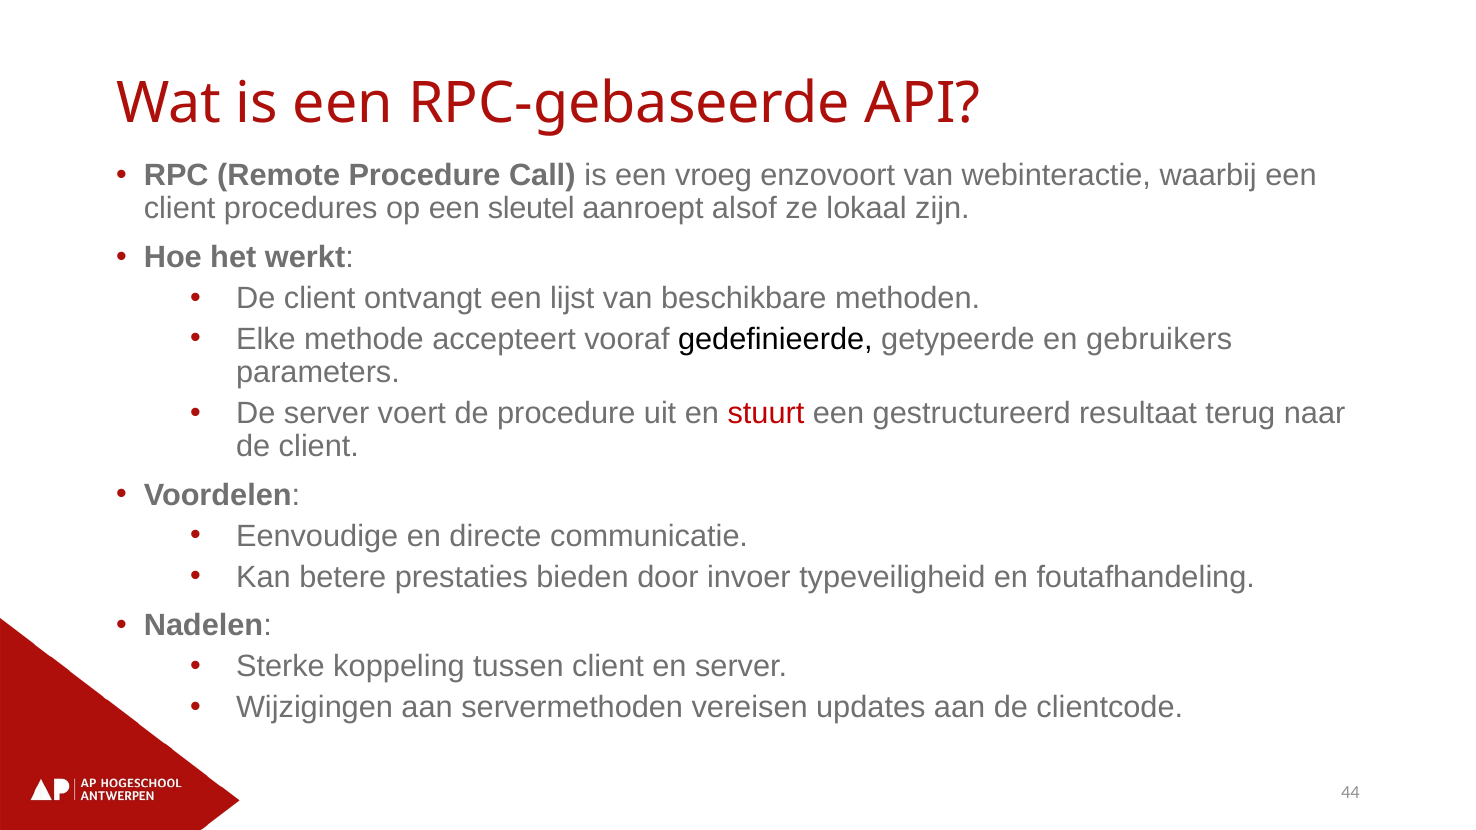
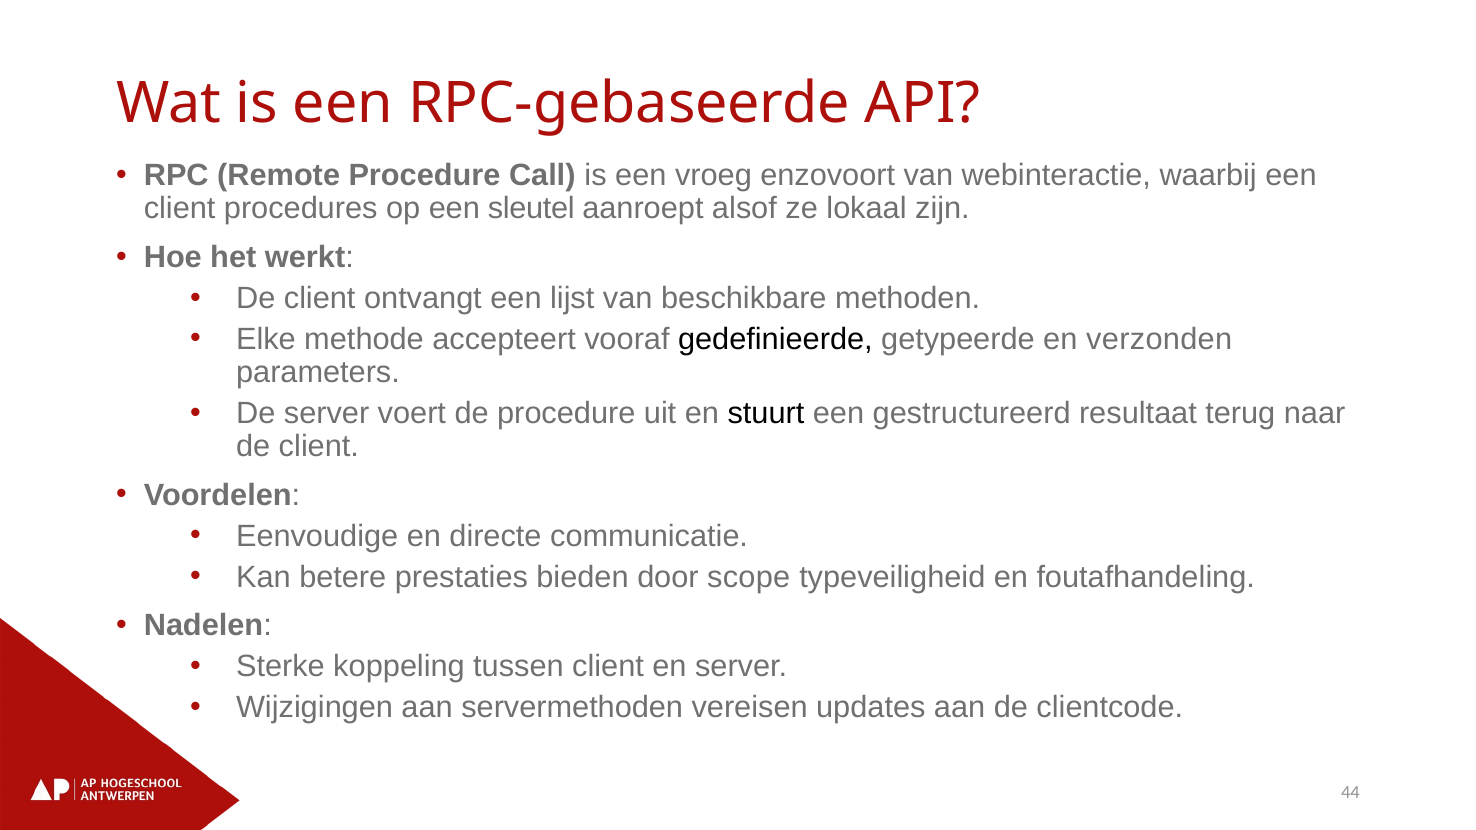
gebruikers: gebruikers -> verzonden (1159, 339)
stuurt colour: red -> black (766, 413)
invoer: invoer -> scope (749, 577)
